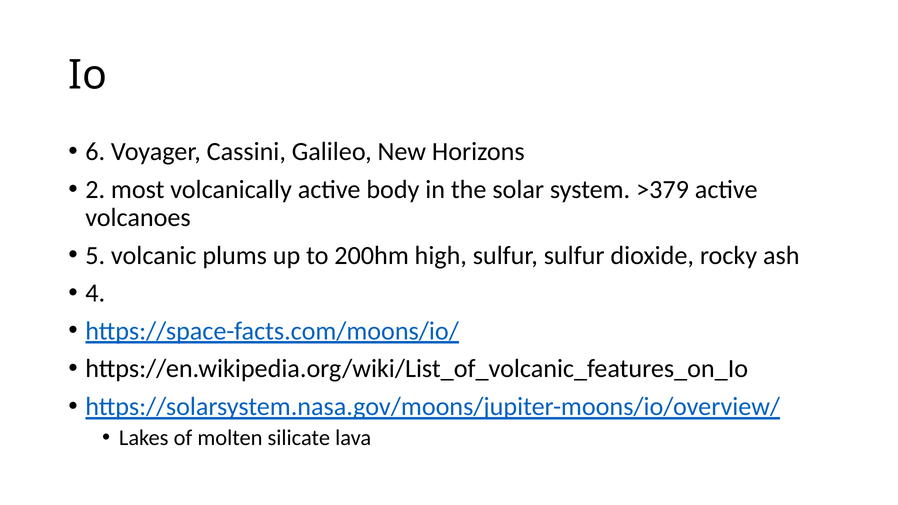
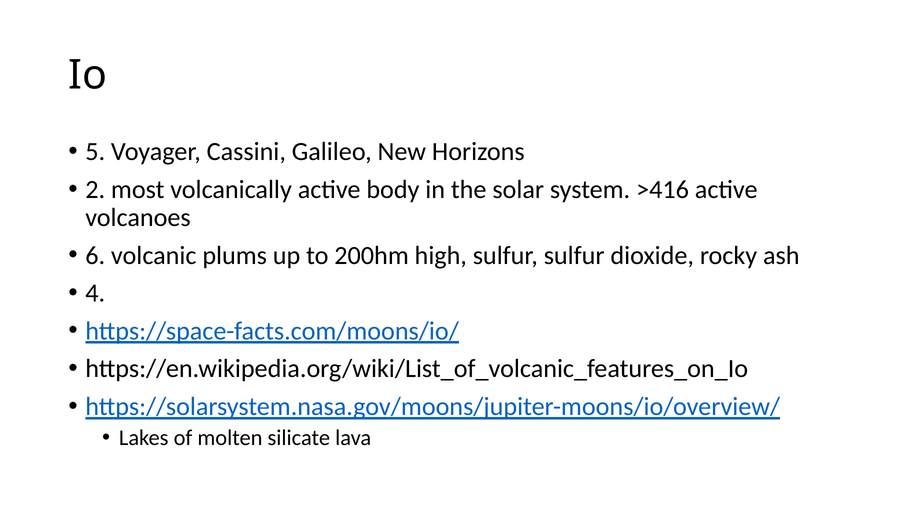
6: 6 -> 5 (95, 152)
>379: >379 -> >416 (663, 189)
5: 5 -> 6 (95, 255)
